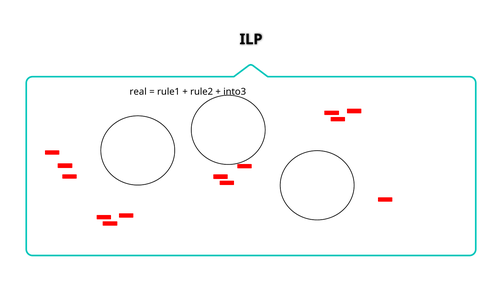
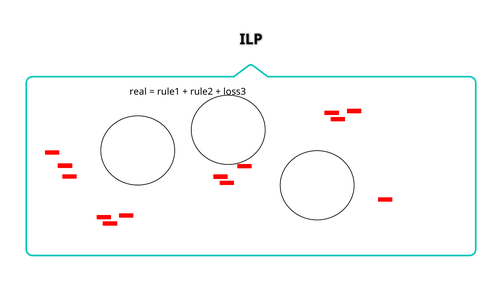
into3: into3 -> loss3 (235, 92)
